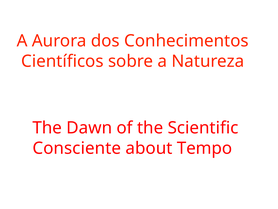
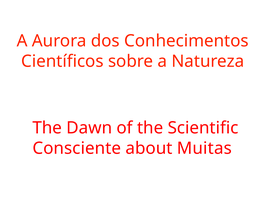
Tempo: Tempo -> Muitas (204, 148)
